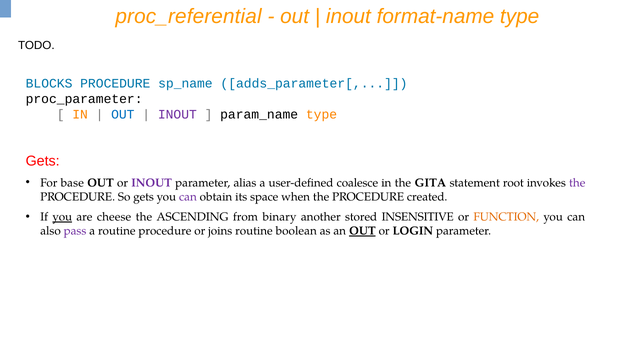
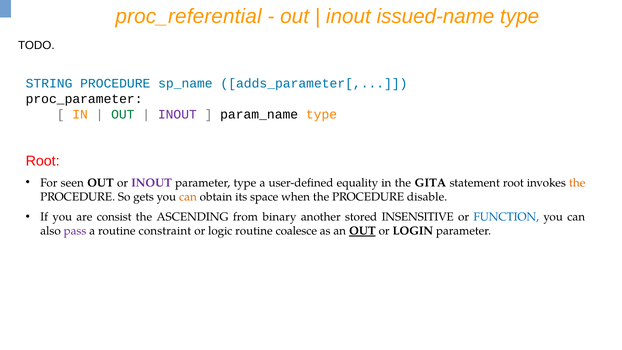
format-name: format-name -> issued-name (436, 16)
BLOCKS: BLOCKS -> STRING (49, 83)
OUT colour: blue -> green (123, 114)
Gets: Gets -> Root (43, 161)
base: base -> seen (72, 183)
parameter alias: alias -> type (245, 183)
coalesce: coalesce -> equality (357, 183)
the colour: purple -> orange (577, 183)
can colour: purple -> orange (188, 197)
created: created -> disable (427, 197)
you underline: present -> none (62, 217)
cheese: cheese -> consist (114, 217)
FUNCTION colour: orange -> blue (506, 217)
routine procedure: procedure -> constraint (165, 231)
joins: joins -> logic (220, 231)
boolean: boolean -> coalesce (296, 231)
